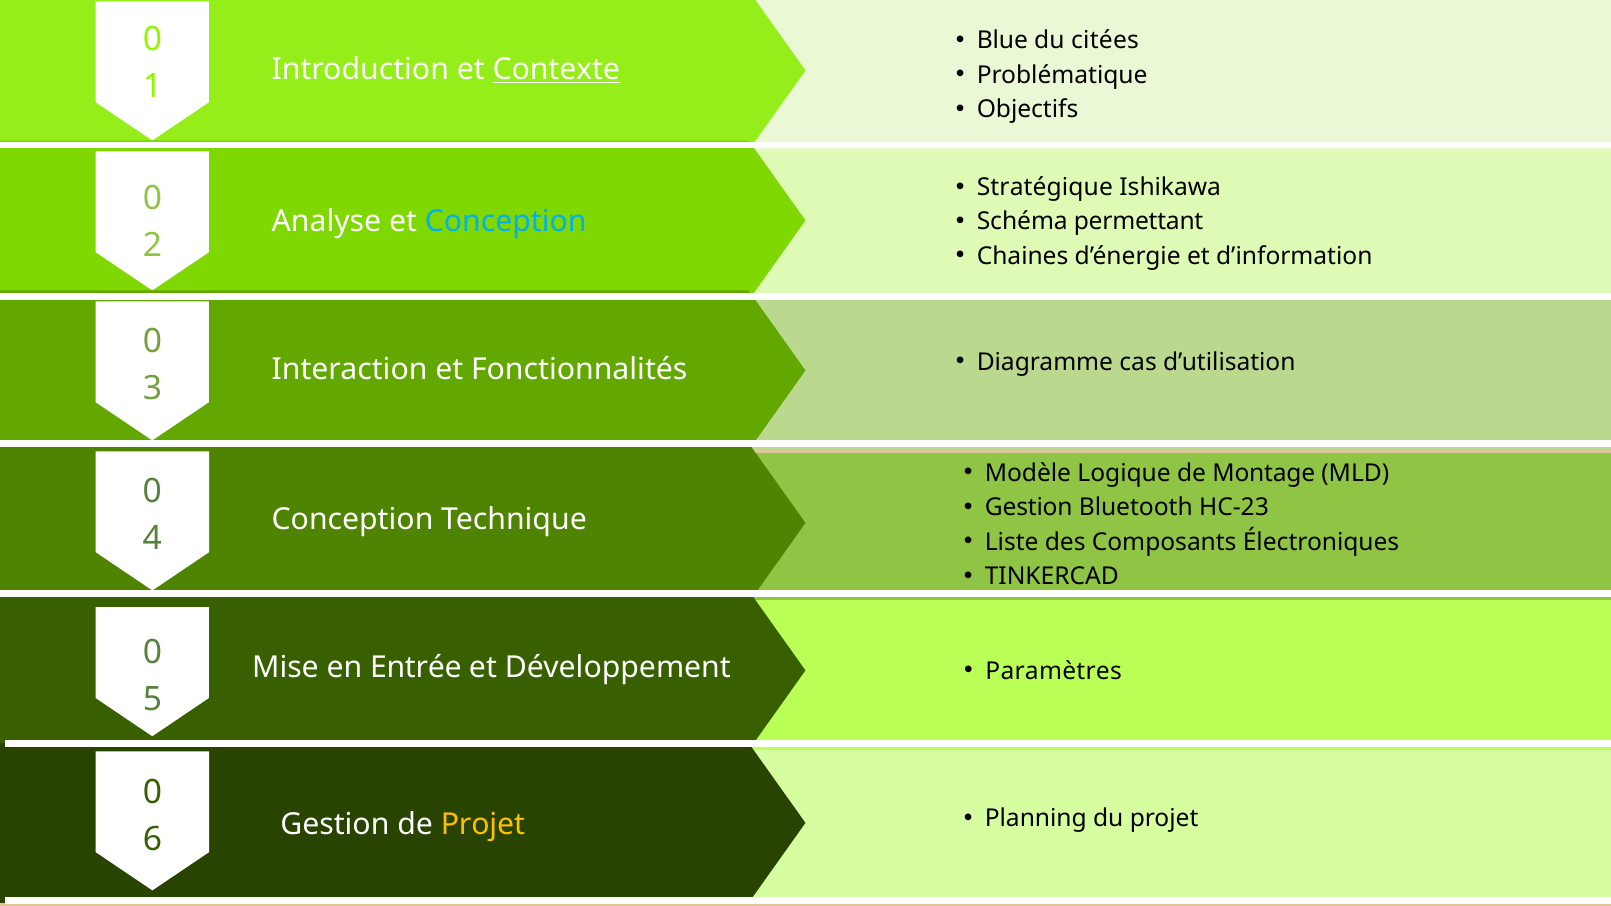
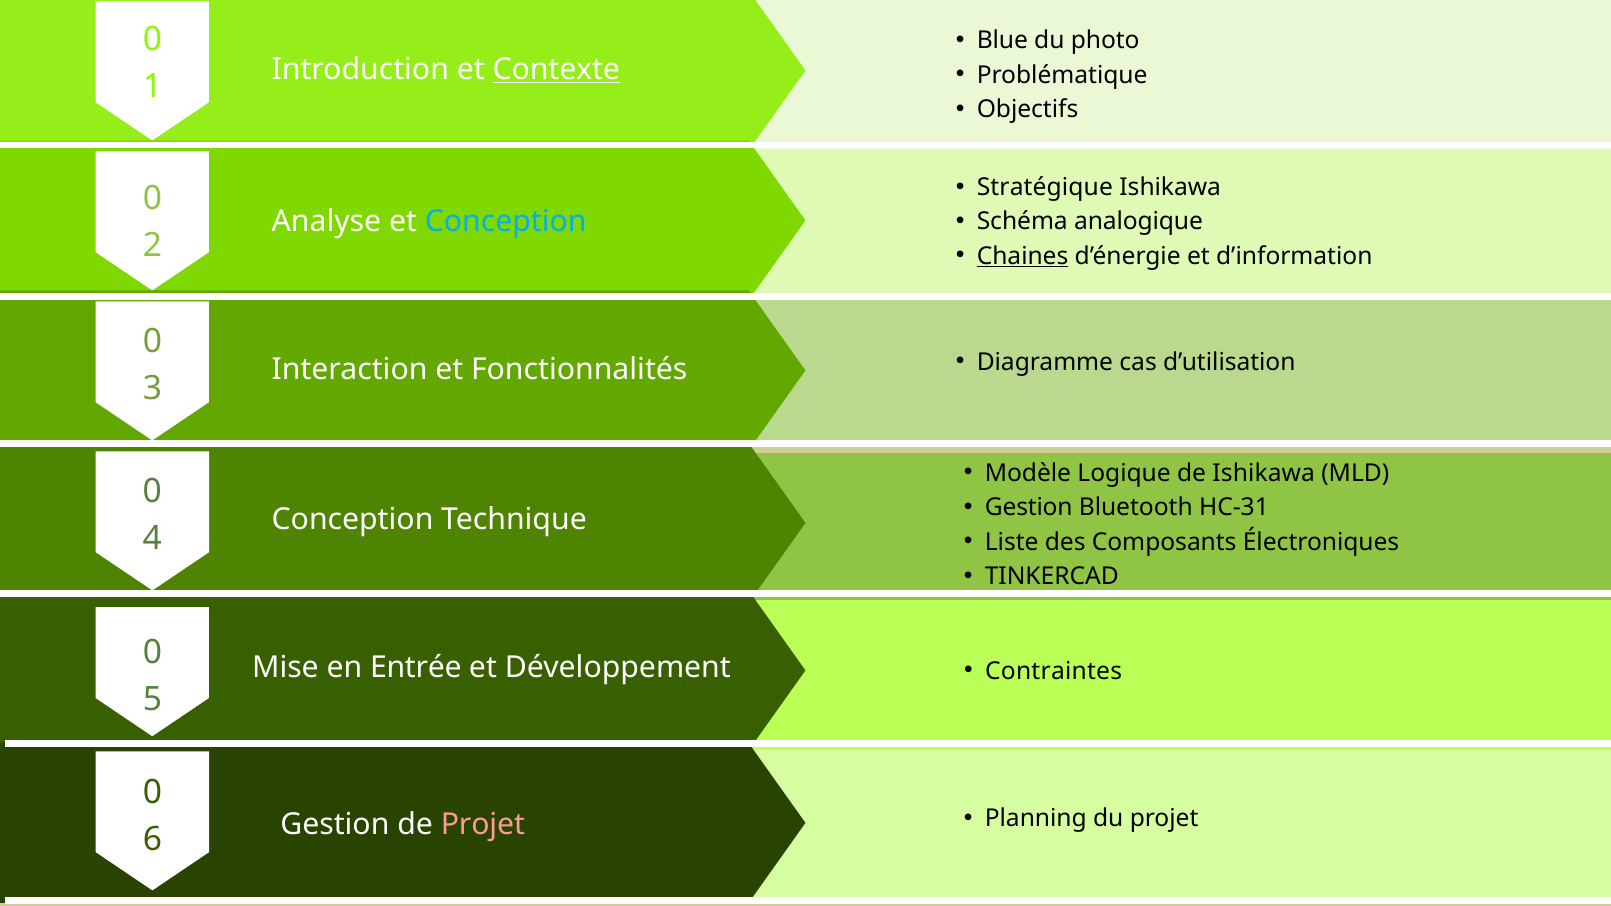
citées: citées -> photo (1105, 40)
permettant: permettant -> analogique (1139, 222)
Chaines underline: none -> present (1023, 256)
de Montage: Montage -> Ishikawa (1264, 473)
HC-23: HC-23 -> HC-31 (1234, 508)
Paramètres: Paramètres -> Contraintes (1054, 671)
Projet colour: yellow -> pink (483, 824)
